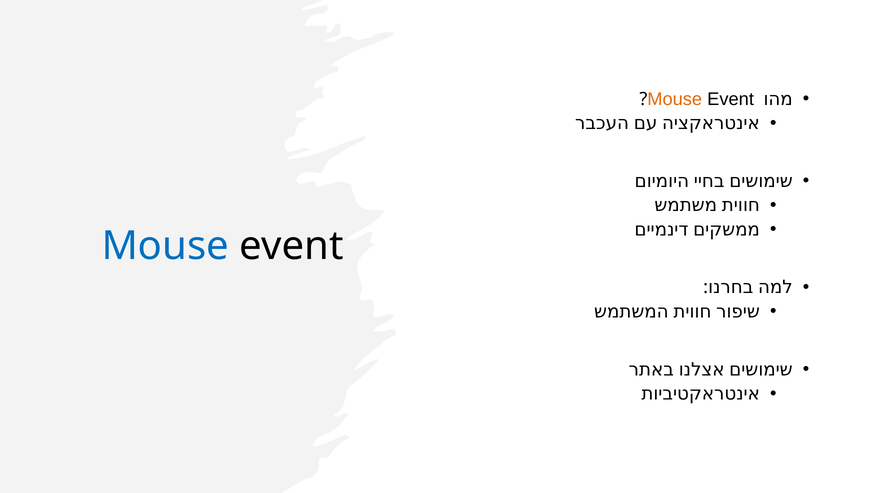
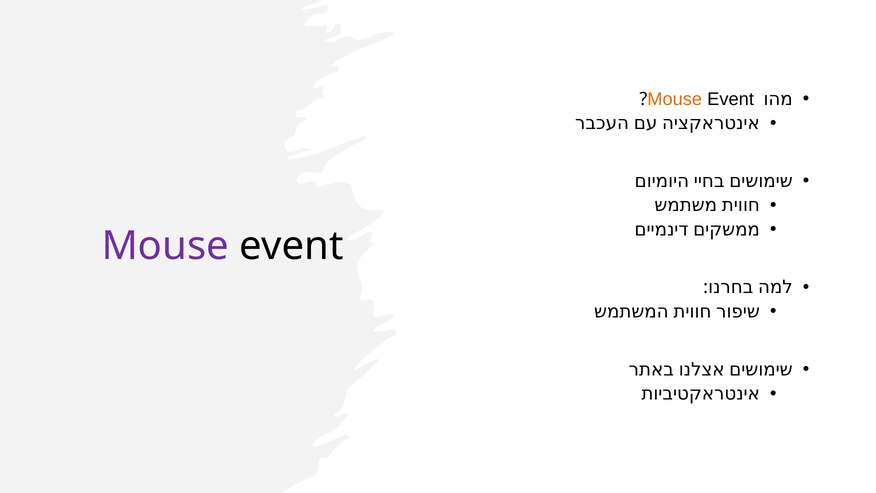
Mouse colour: blue -> purple (165, 246)
